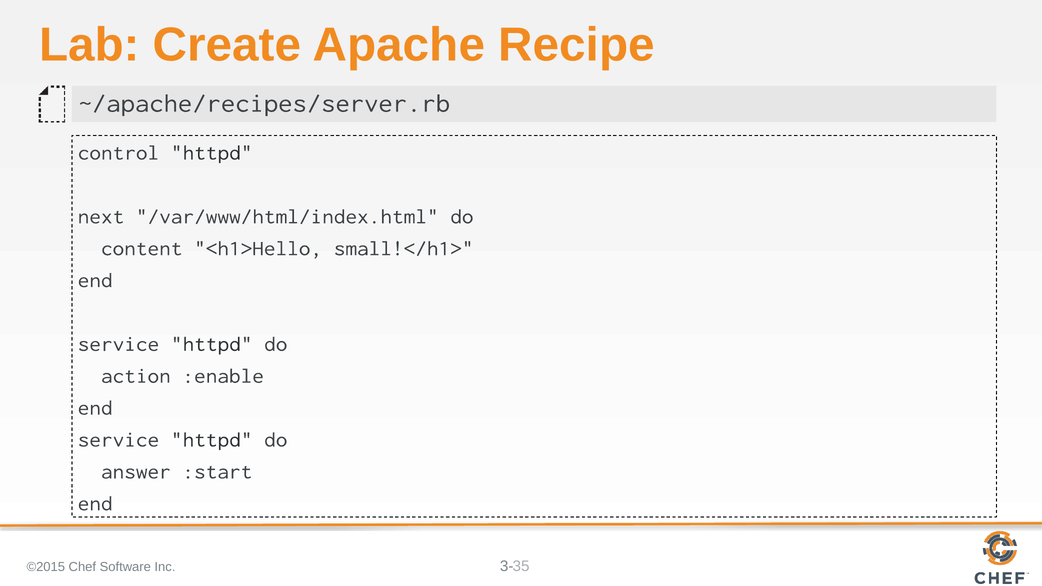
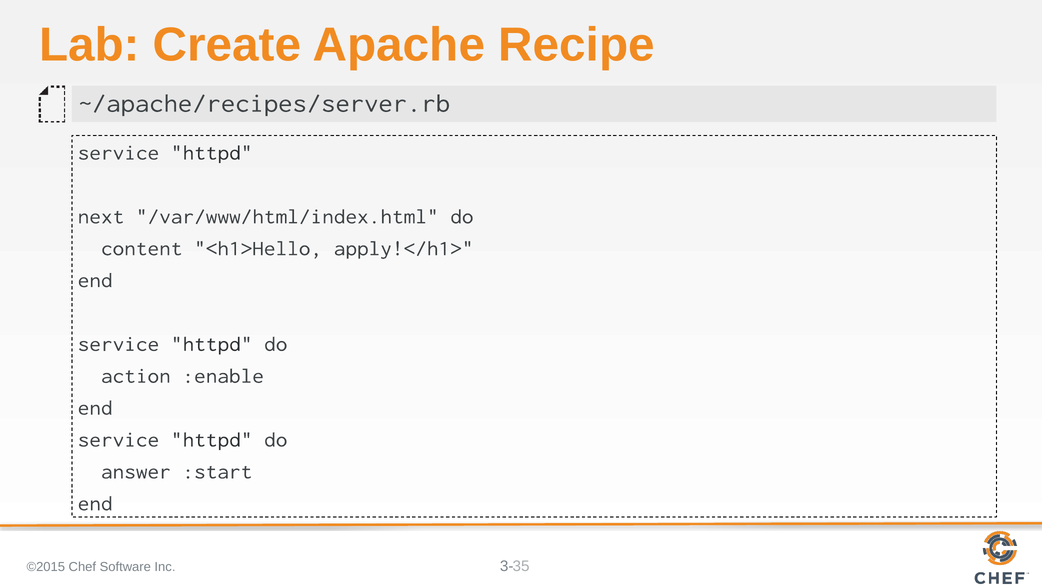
control: control -> service (118, 153)
small!</h1>: small!</h1> -> apply!</h1> (404, 248)
